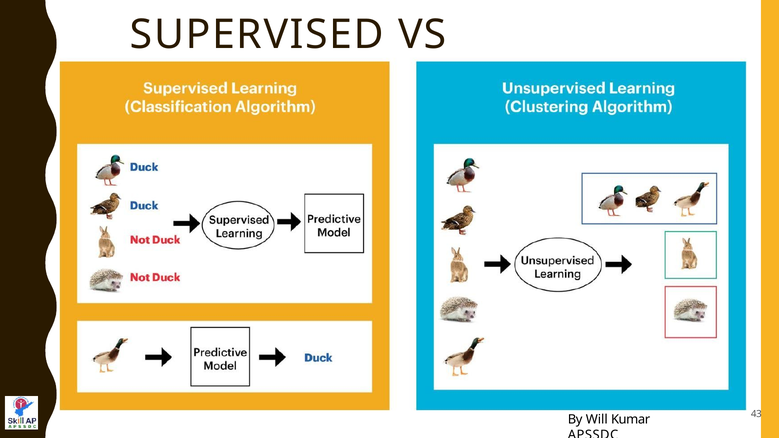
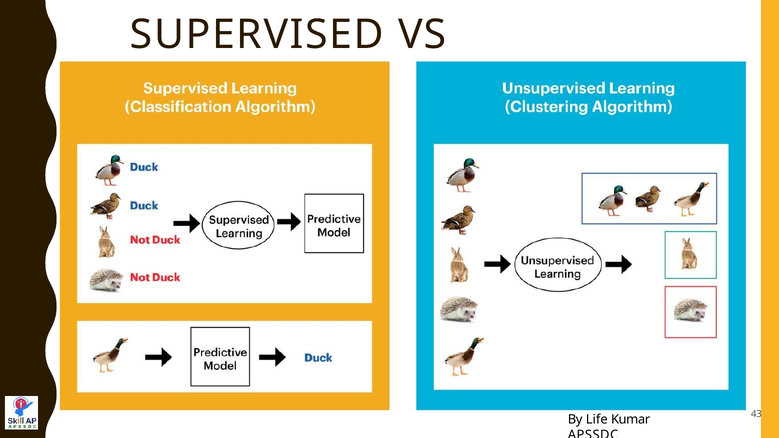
Will: Will -> Life (597, 420)
